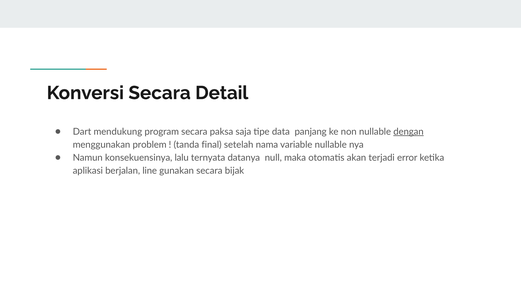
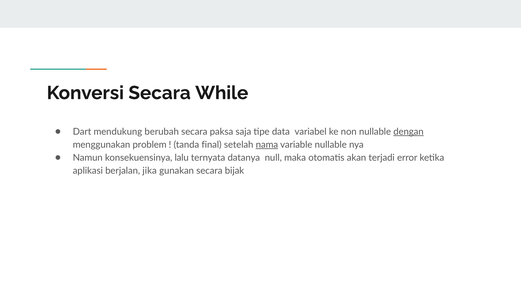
Detail: Detail -> While (222, 93)
program: program -> berubah (162, 132)
panjang: panjang -> variabel (311, 132)
nama underline: none -> present (267, 145)
line: line -> jika (150, 171)
